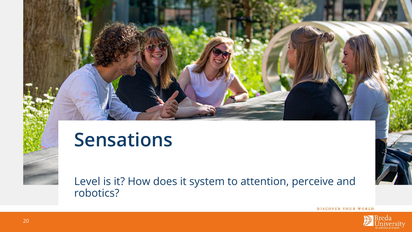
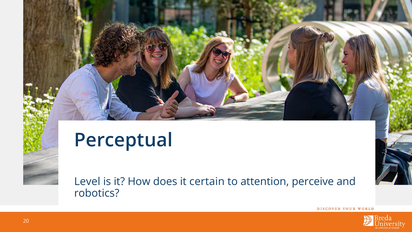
Sensations: Sensations -> Perceptual (123, 140)
system: system -> certain (207, 181)
